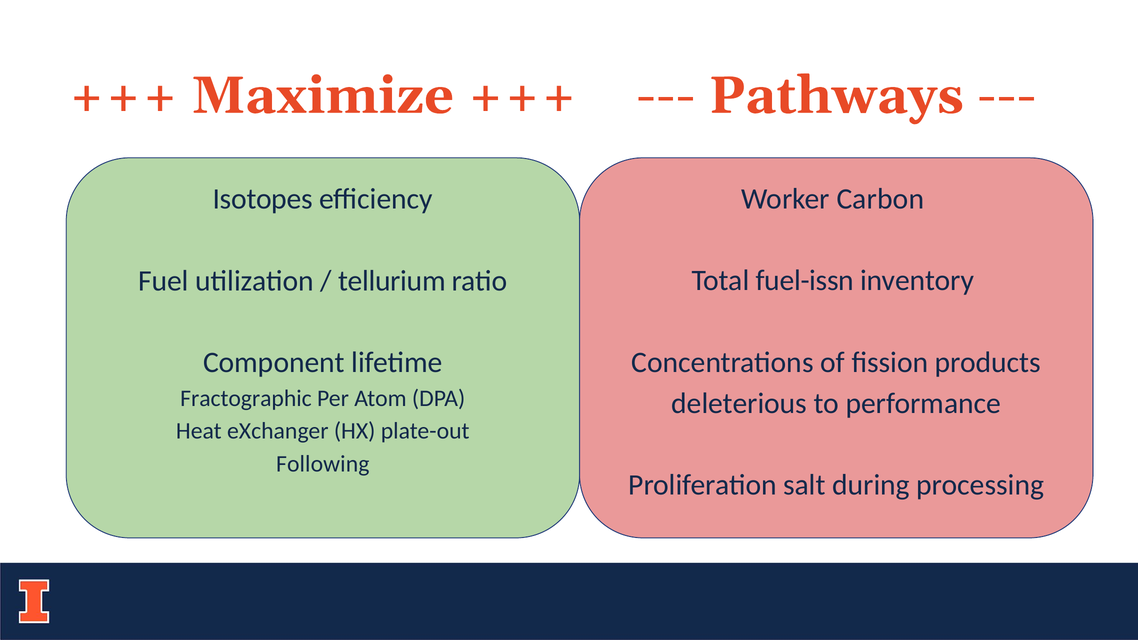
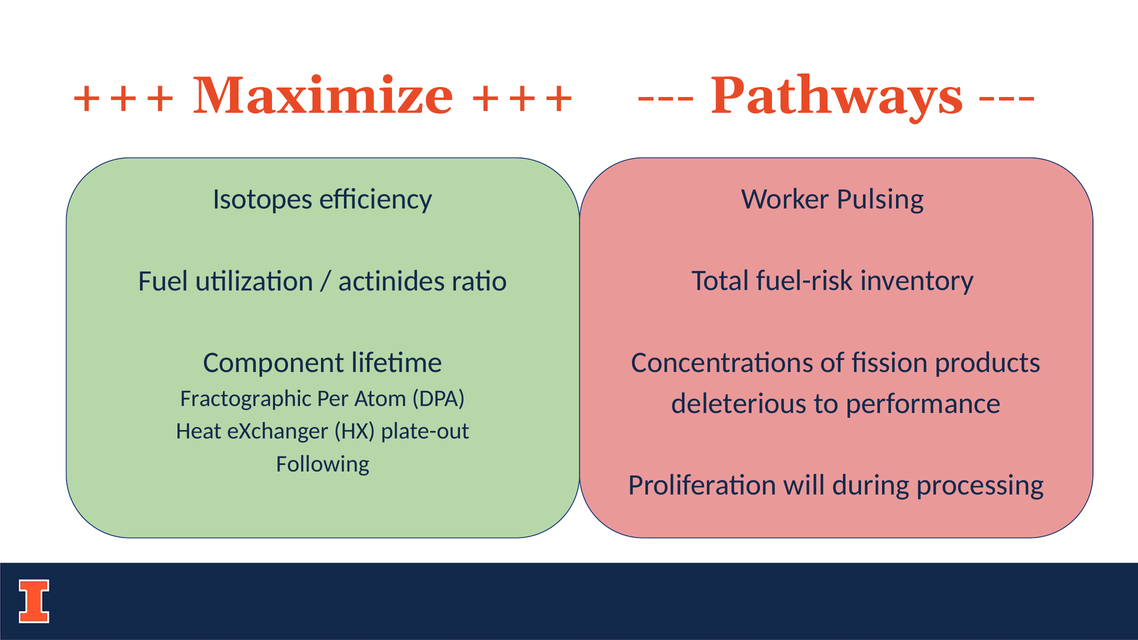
Carbon: Carbon -> Pulsing (880, 199)
fuel-issn: fuel-issn -> fuel-risk (805, 281)
tellurium: tellurium -> actinides (392, 281)
salt: salt -> will (804, 485)
